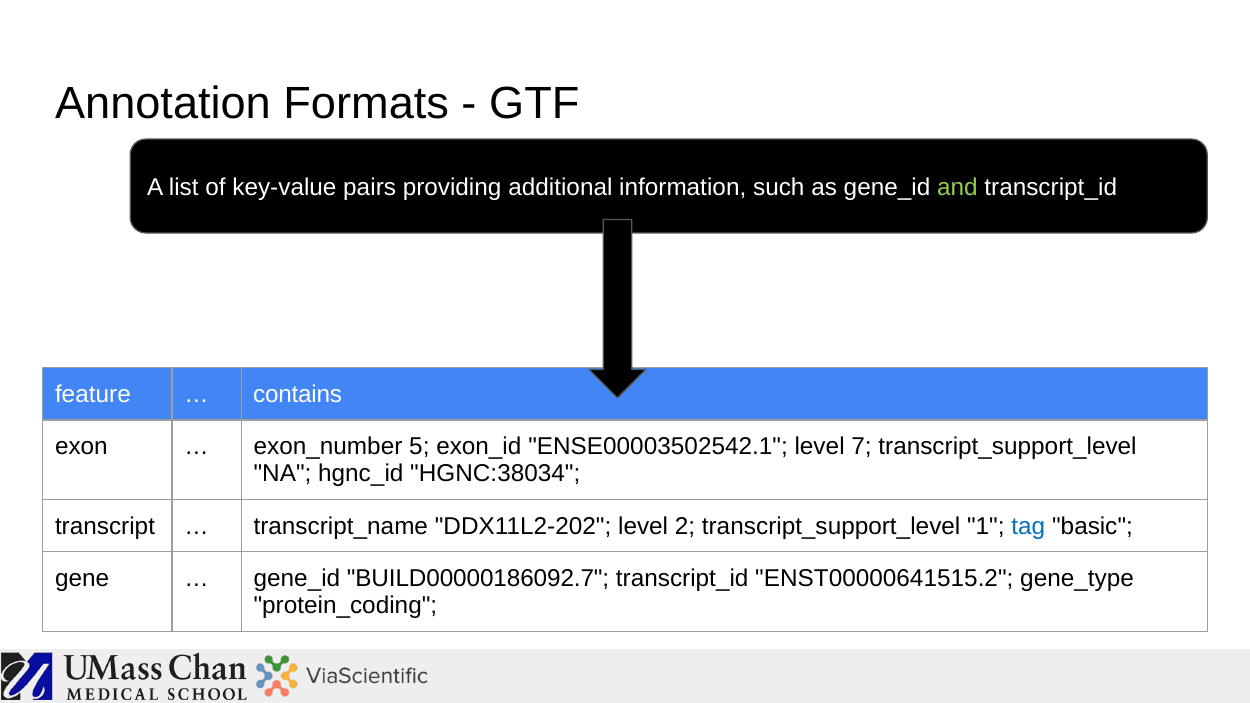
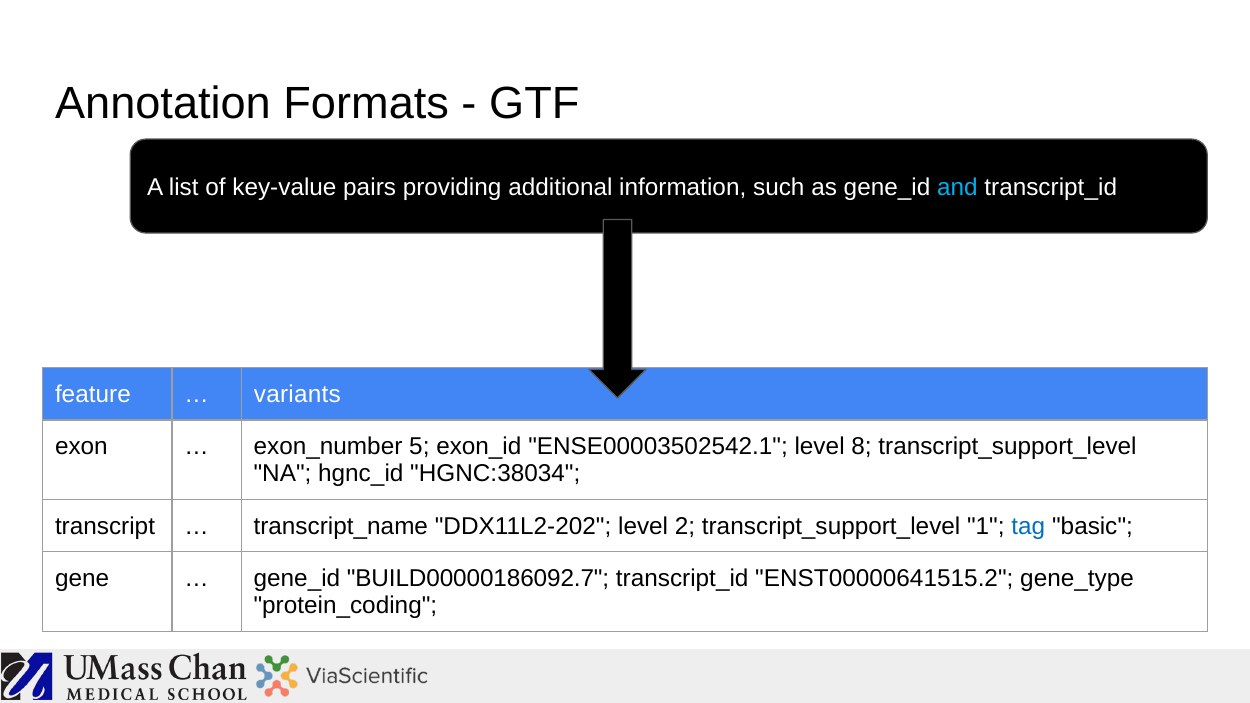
and colour: light green -> light blue (957, 188)
contains: contains -> variants (297, 394)
7: 7 -> 8 (861, 447)
